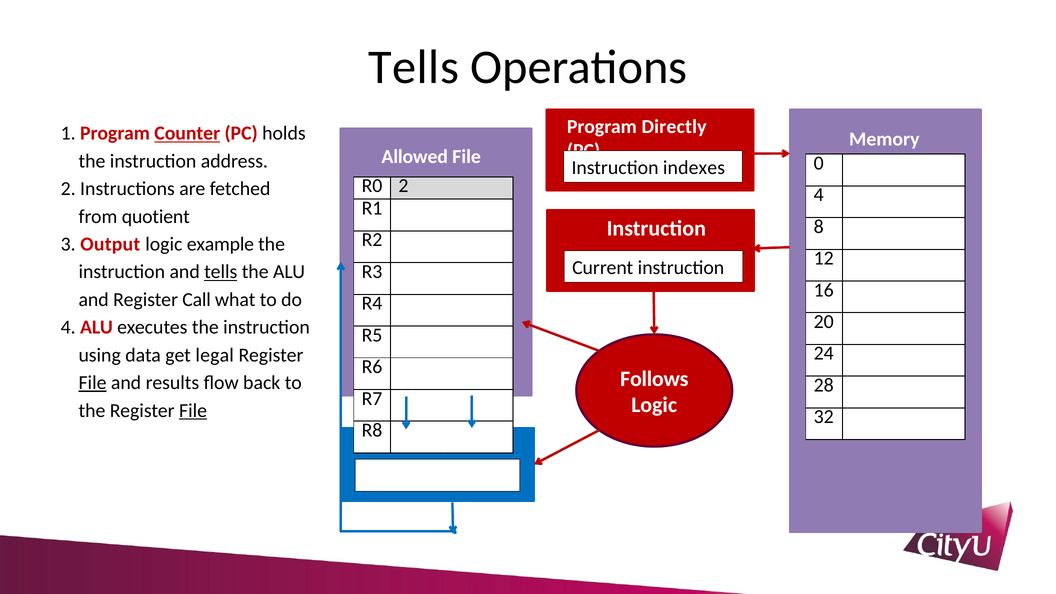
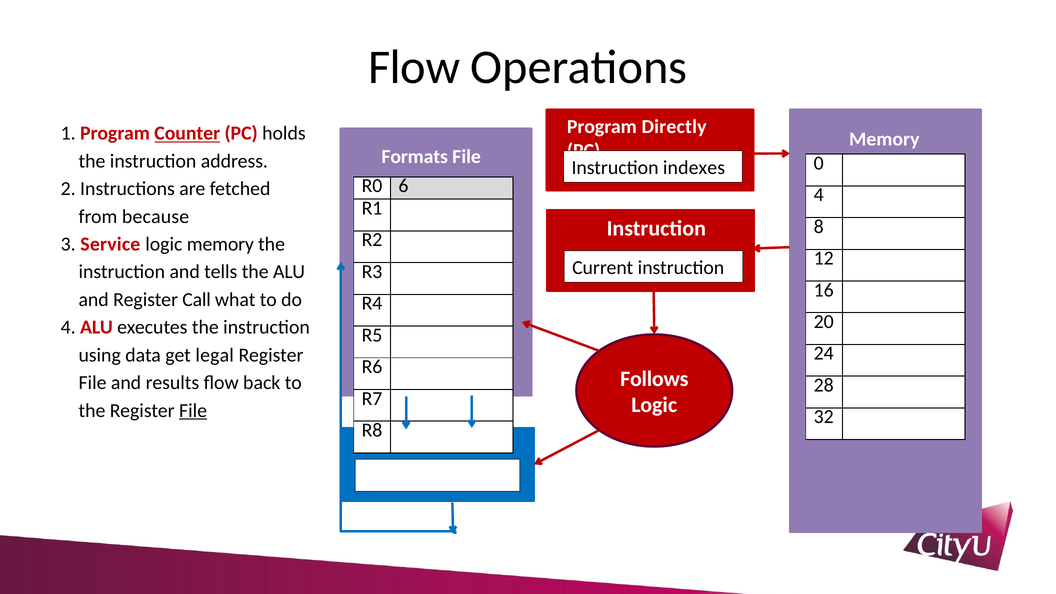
Tells: Tells -> Flow (414, 67)
Allowed: Allowed -> Formats (415, 157)
R0 2: 2 -> 6 (403, 186)
quotient: quotient -> because (156, 217)
Output: Output -> Service (110, 244)
logic example: example -> memory (220, 244)
tells underline: present -> none (221, 272)
File underline: present -> none (93, 383)
